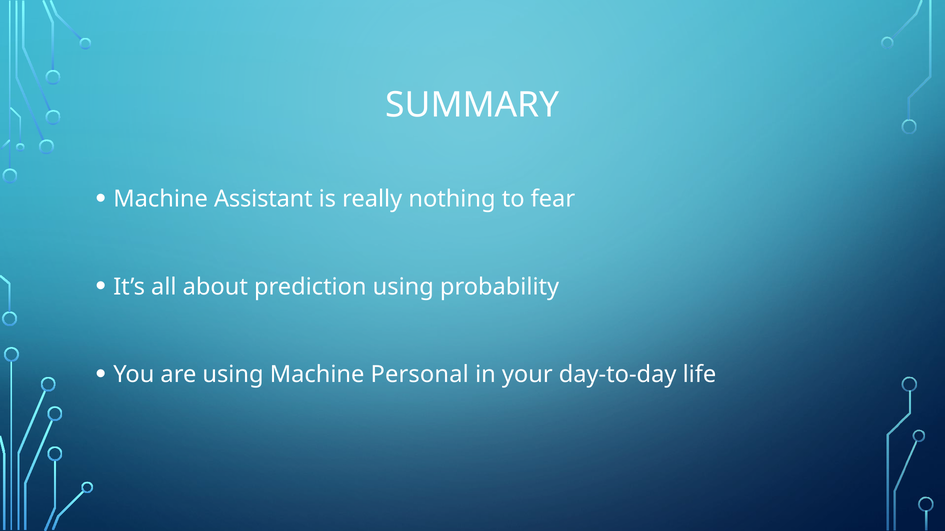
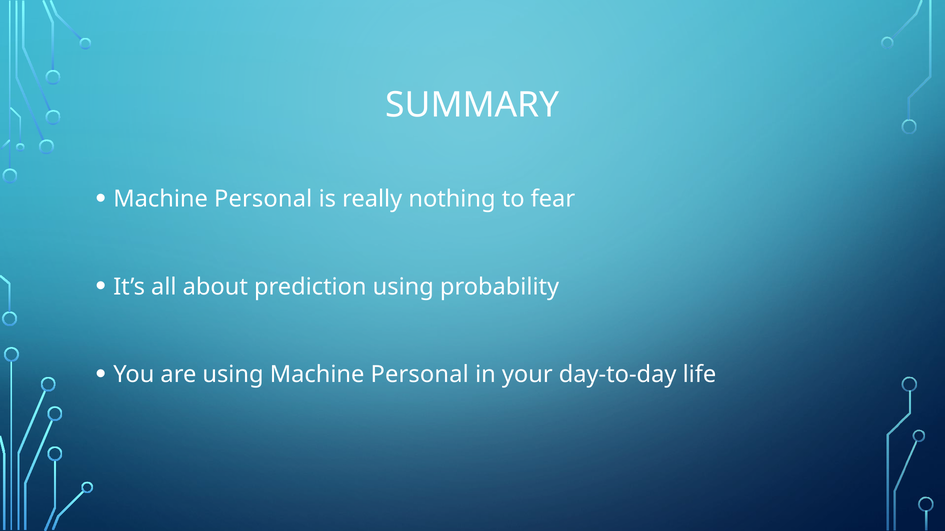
Assistant: Assistant -> Personal (263, 199)
